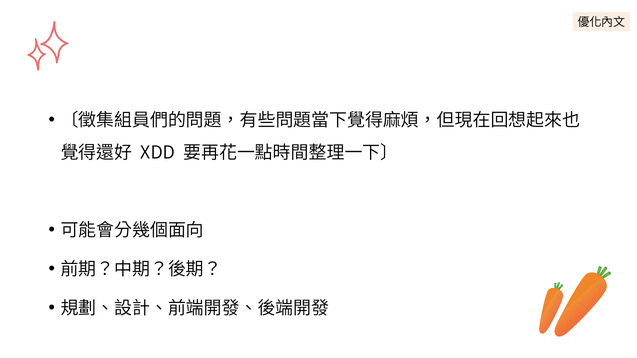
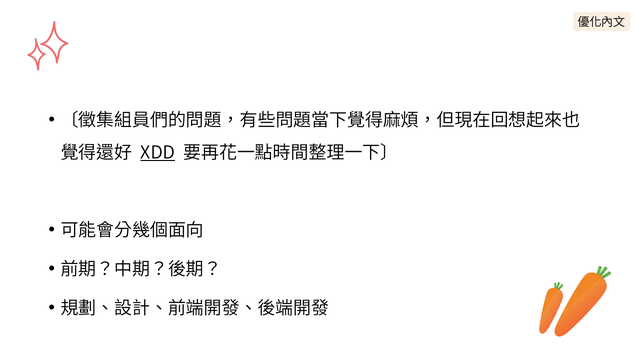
XDD underline: none -> present (158, 153)
